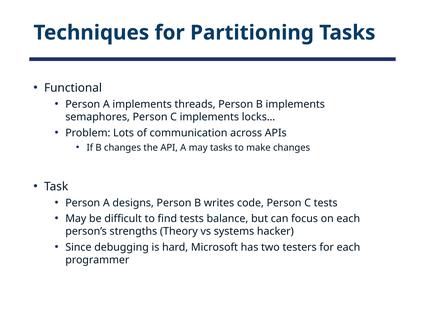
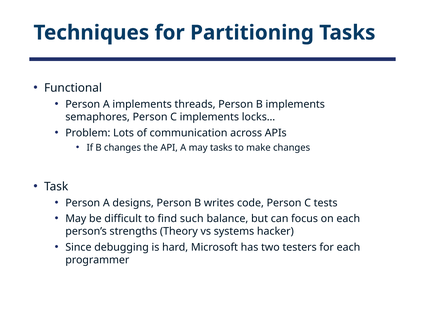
find tests: tests -> such (192, 219)
